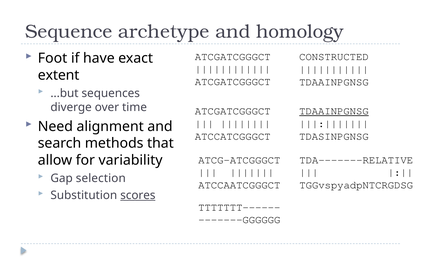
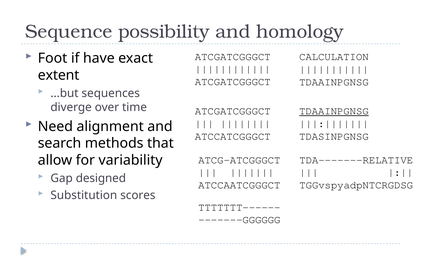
archetype: archetype -> possibility (164, 32)
CONSTRUCTED: CONSTRUCTED -> CALCULATION (334, 57)
selection: selection -> designed (101, 178)
scores underline: present -> none (138, 195)
